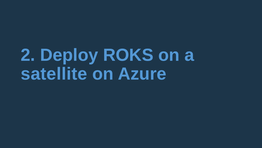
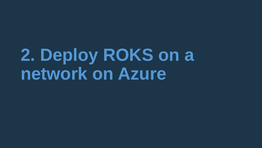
satellite: satellite -> network (54, 74)
